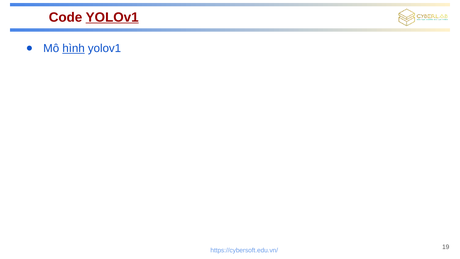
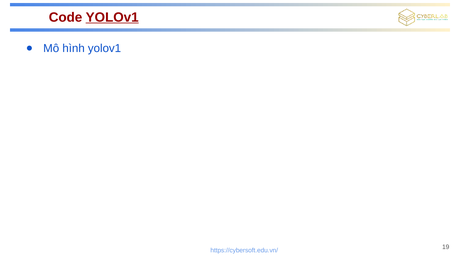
hình underline: present -> none (74, 48)
